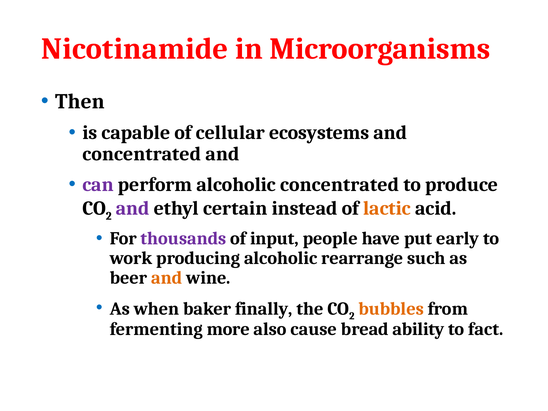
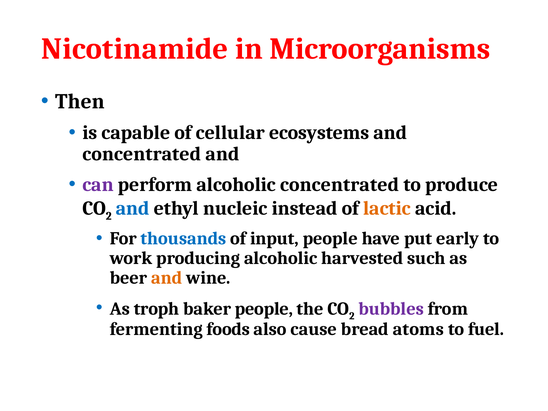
and colour: purple -> blue (133, 208)
certain: certain -> nucleic (235, 208)
thousands colour: purple -> blue (183, 239)
rearrange: rearrange -> harvested (362, 258)
when: when -> troph (157, 309)
baker finally: finally -> people (264, 309)
bubbles colour: orange -> purple (391, 309)
more: more -> foods (228, 329)
ability: ability -> atoms (418, 329)
fact: fact -> fuel (486, 329)
